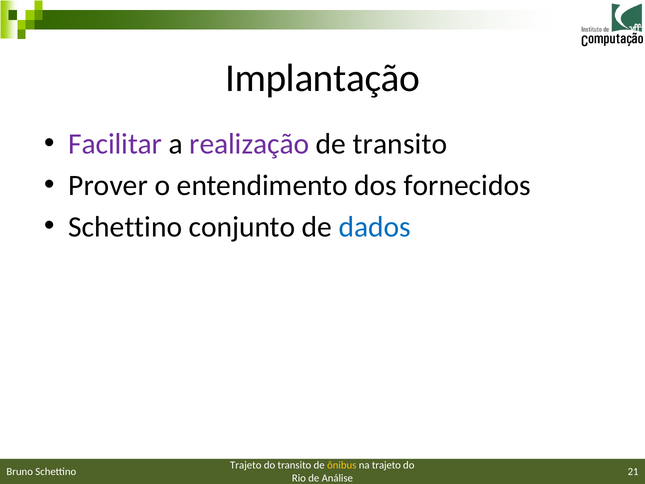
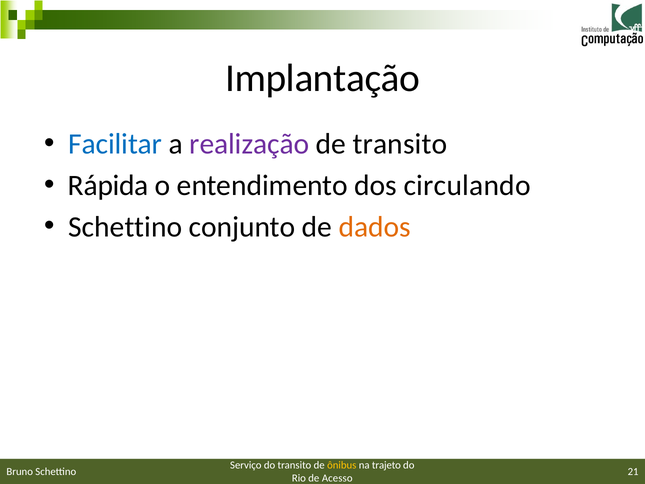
Facilitar colour: purple -> blue (115, 144)
Prover: Prover -> Rápida (108, 185)
fornecidos: fornecidos -> circulando (467, 185)
dados colour: blue -> orange (375, 227)
Trajeto: Trajeto -> Serviço (246, 465)
Análise: Análise -> Acesso (337, 478)
